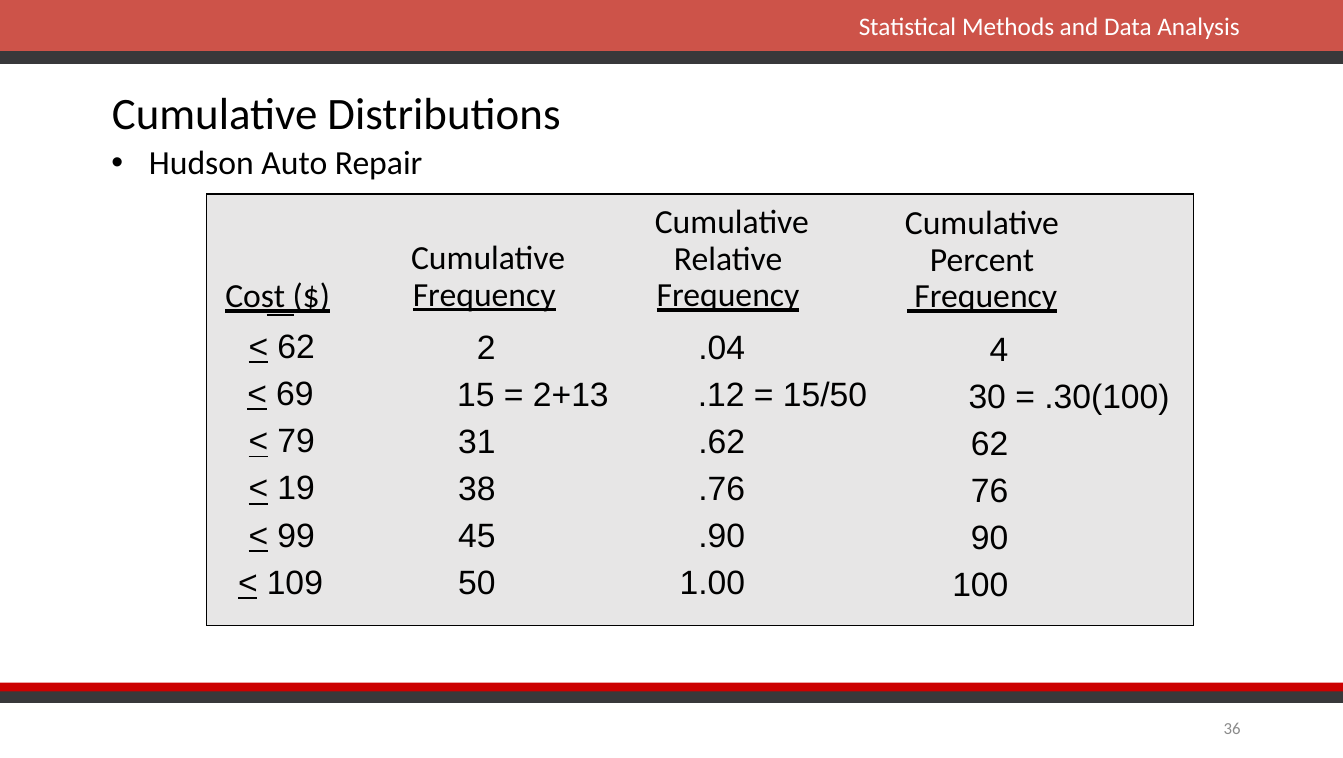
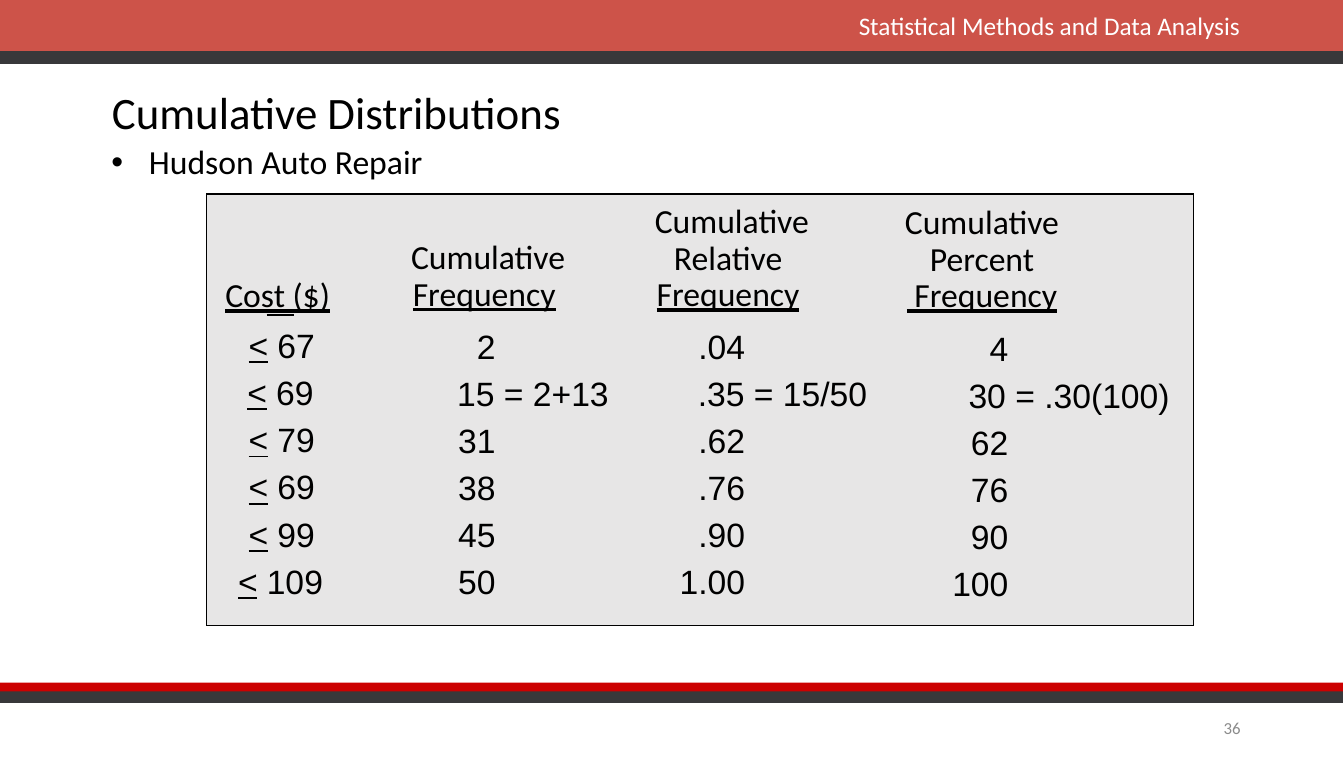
62: 62 -> 67 (296, 347)
.12: .12 -> .35 (721, 395)
19: 19 -> 69 (296, 488)
